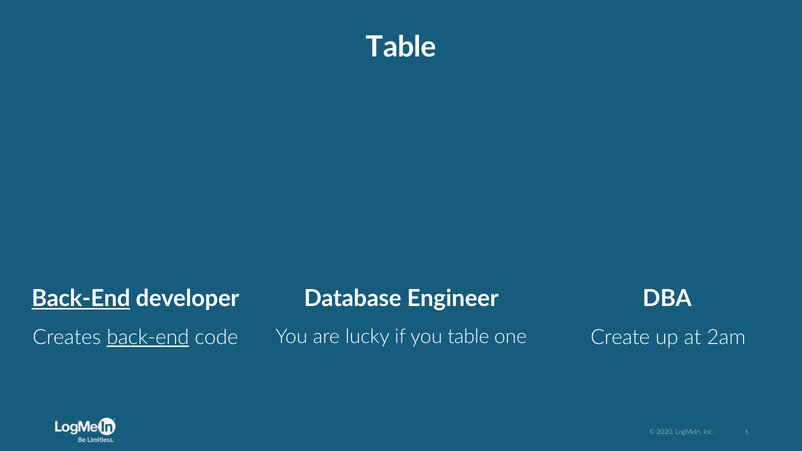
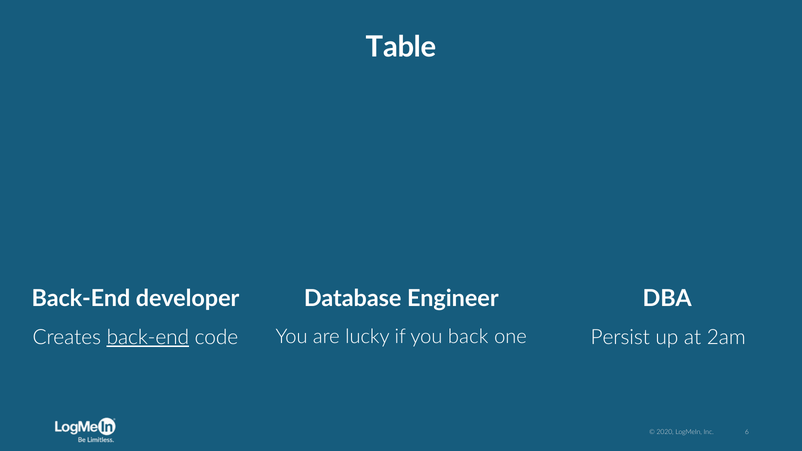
Back-End underline: present -> none (81, 299)
you table: table -> back (468, 337)
Create: Create -> Persist (620, 337)
